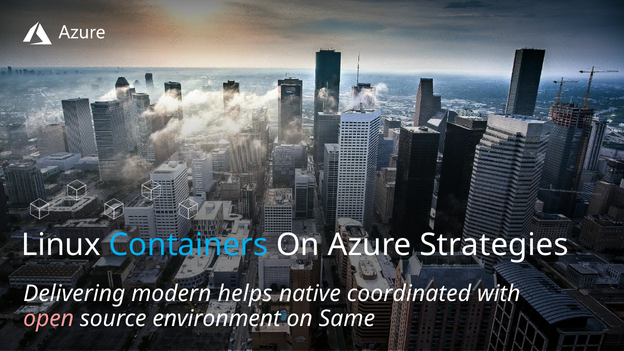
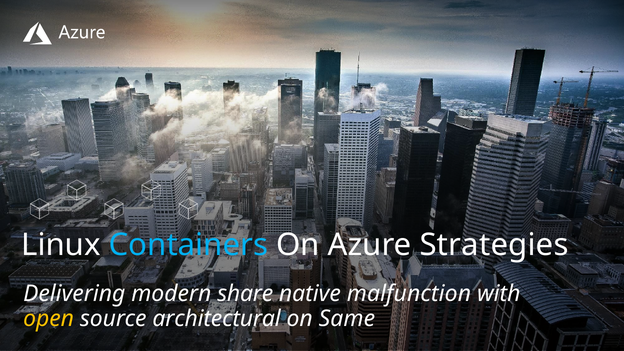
helps: helps -> share (245, 294)
coordinated: coordinated -> malfunction (409, 294)
open colour: pink -> yellow (49, 319)
environment: environment -> architectural (217, 319)
